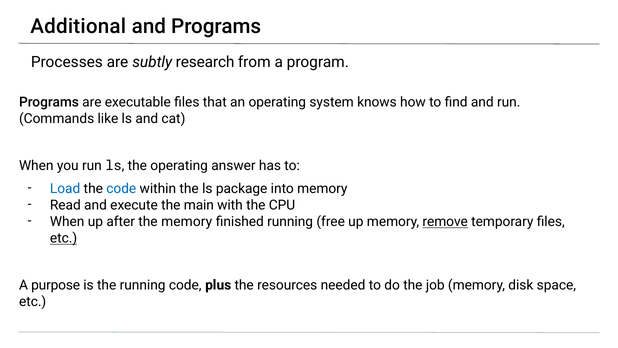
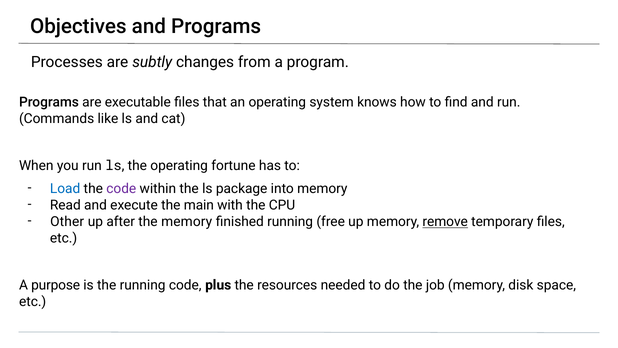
Additional: Additional -> Objectives (78, 26)
research: research -> changes (205, 62)
answer: answer -> fortune (233, 165)
code colour: blue -> purple (121, 189)
When: When -> Other (67, 222)
etc underline: present -> none (64, 238)
